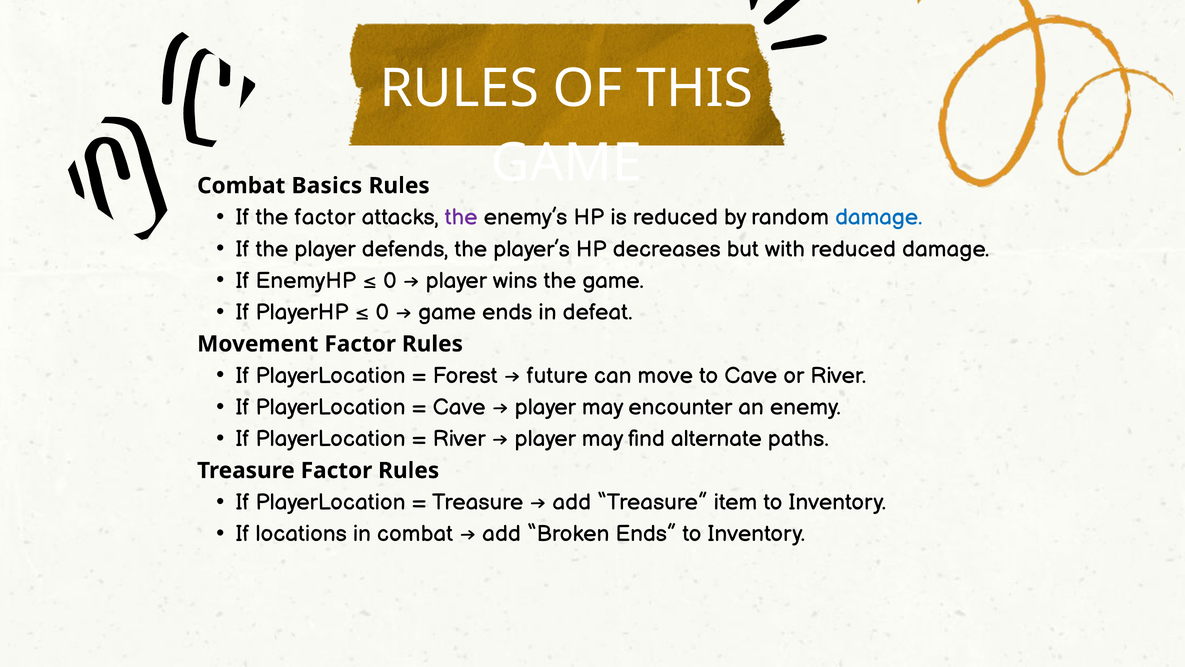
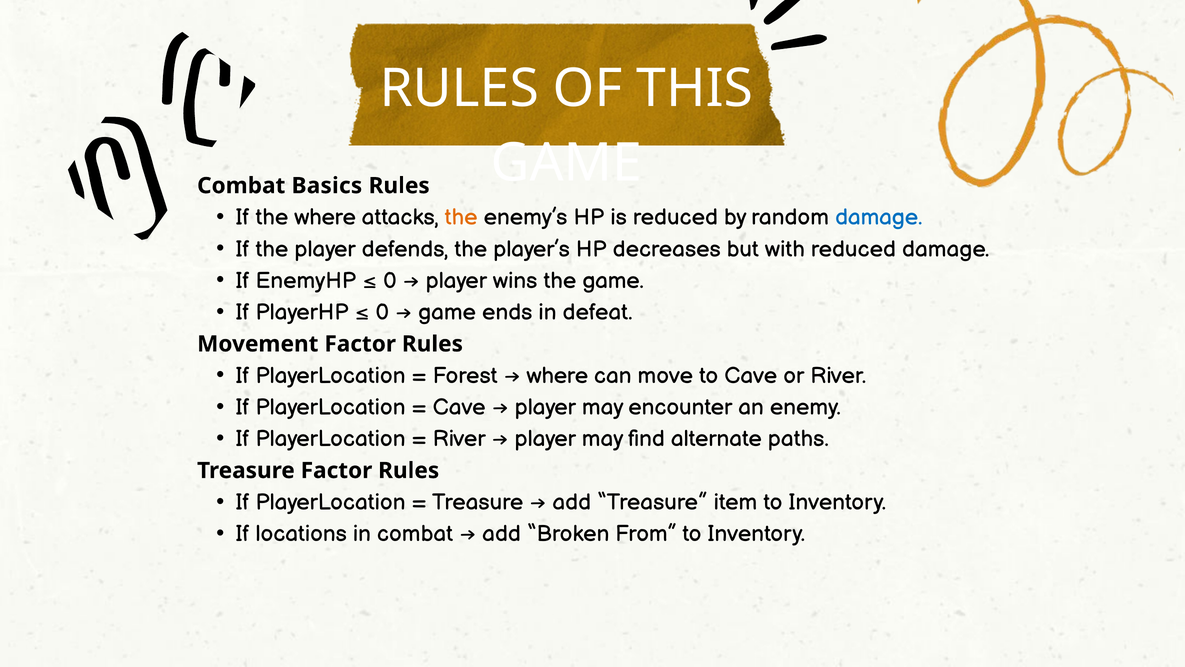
the factor: factor -> where (325, 217)
the colour: purple -> orange (461, 217)
future: future -> where (557, 375)
Broken Ends: Ends -> From (646, 534)
